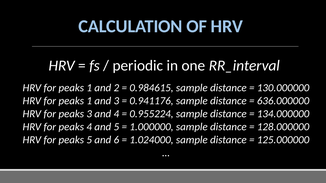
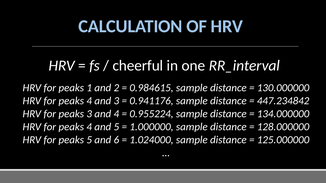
periodic: periodic -> cheerful (138, 66)
1: 1 -> 4 (89, 101)
636.000000: 636.000000 -> 447.234842 (283, 101)
